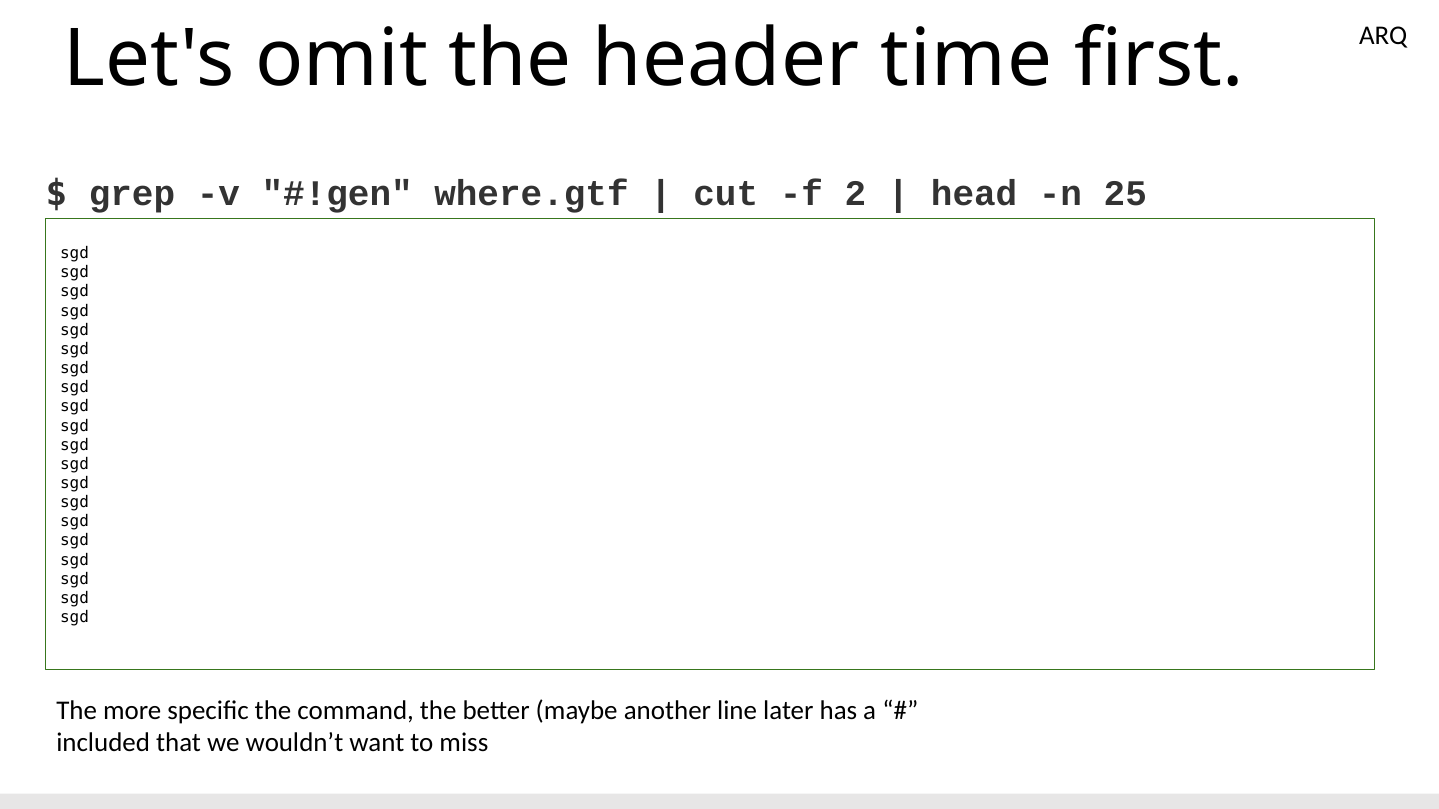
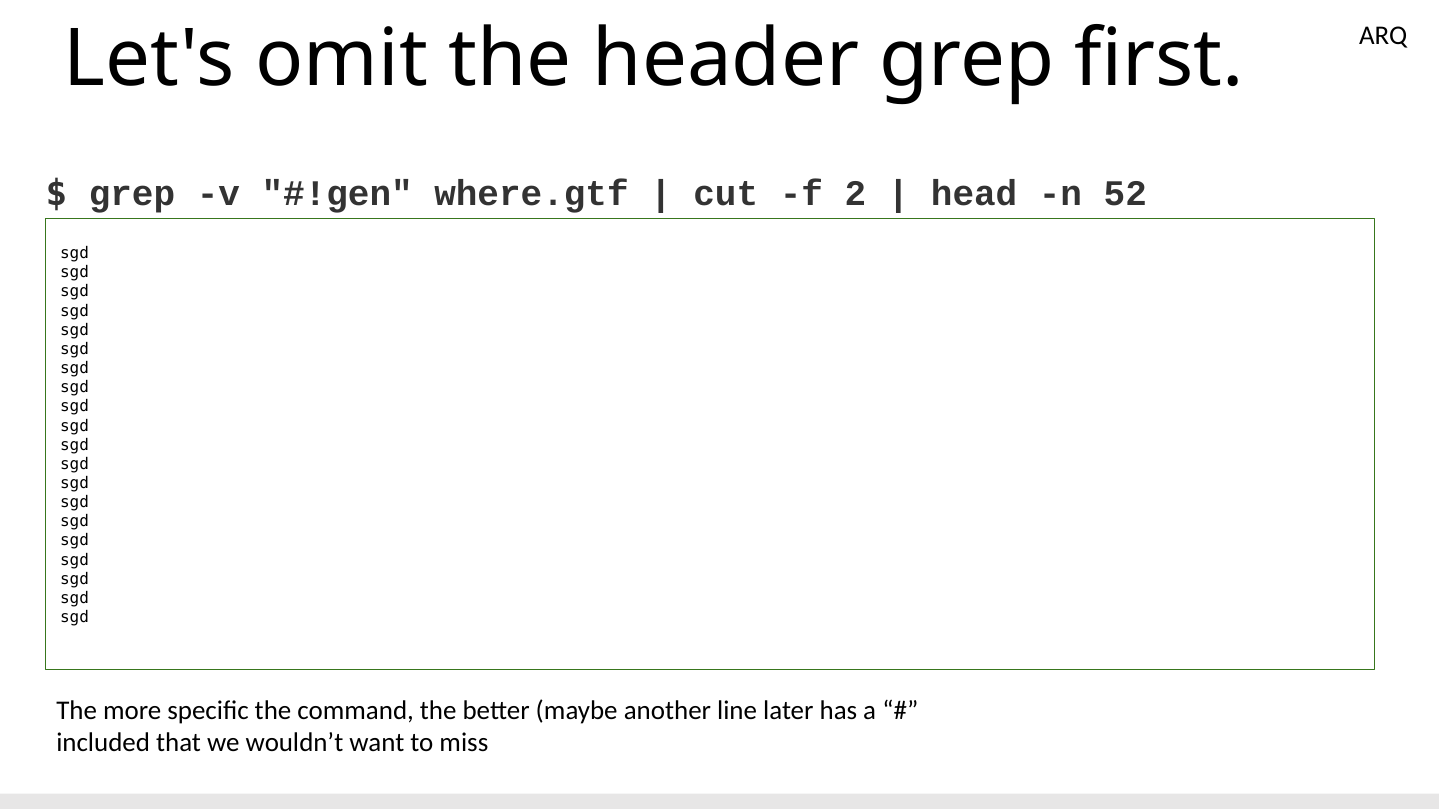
header time: time -> grep (967, 59)
25: 25 -> 52 (1125, 194)
